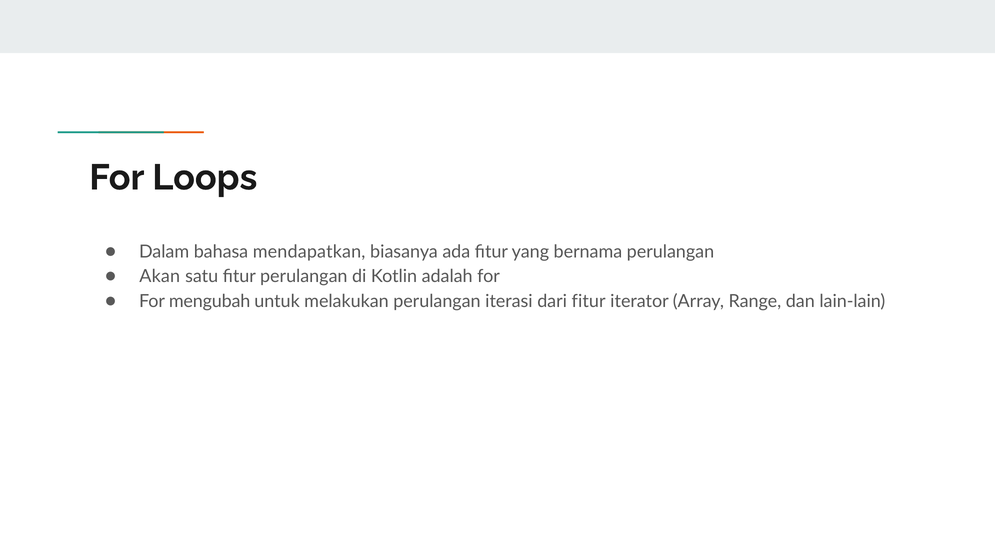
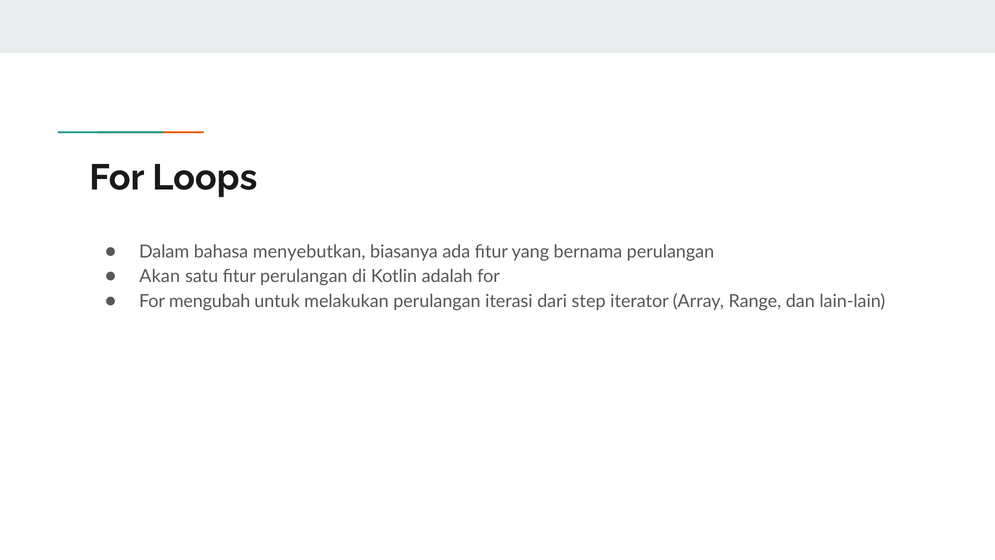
mendapatkan: mendapatkan -> menyebutkan (309, 251)
dari fitur: fitur -> step (589, 301)
